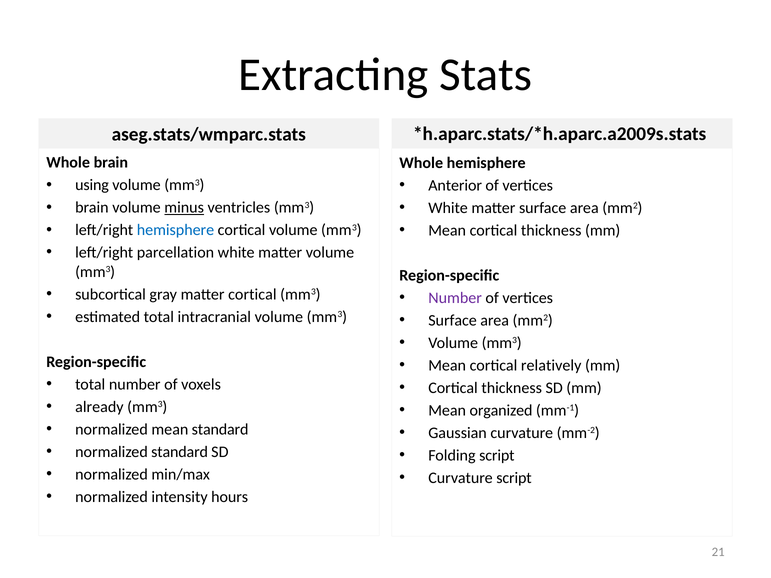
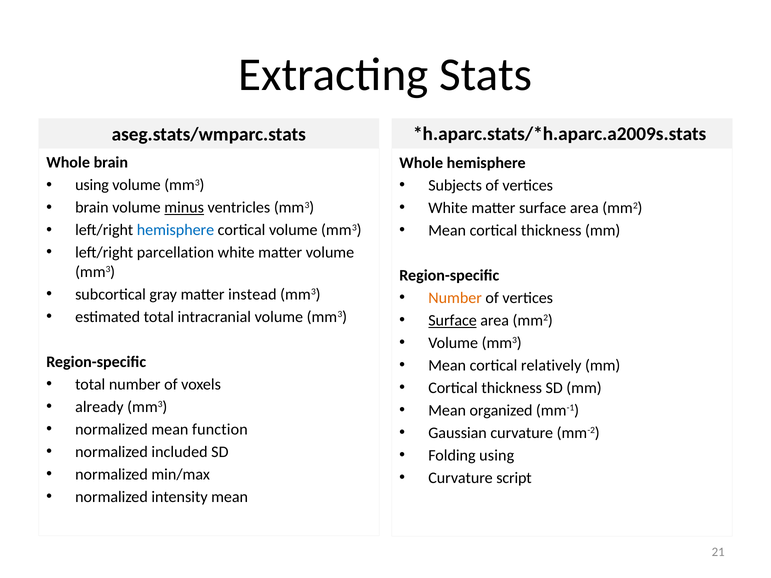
Anterior: Anterior -> Subjects (455, 186)
matter cortical: cortical -> instead (252, 295)
Number colour: purple -> orange (455, 298)
Surface underline: none -> present (453, 321)
mean standard: standard -> function (220, 429)
normalized standard: standard -> included (180, 452)
Folding script: script -> using (497, 455)
intensity hours: hours -> mean (230, 497)
